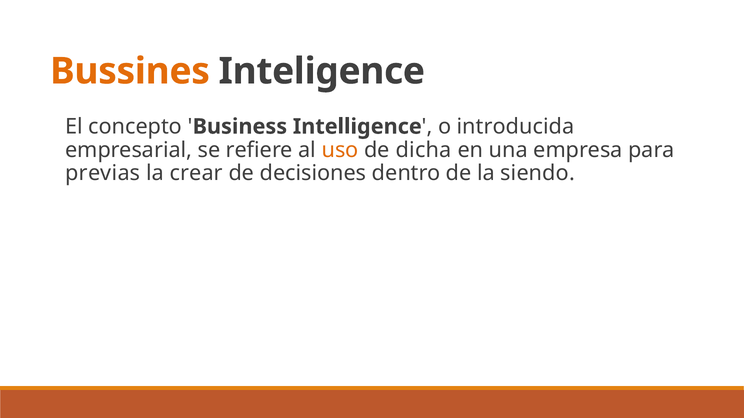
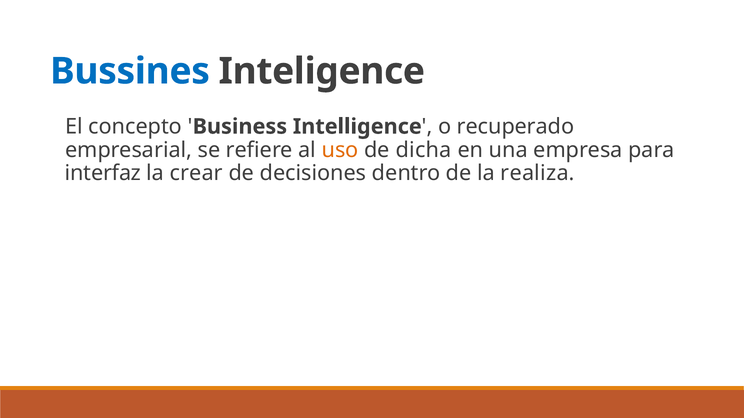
Bussines colour: orange -> blue (130, 71)
introducida: introducida -> recuperado (516, 127)
previas: previas -> interfaz (103, 174)
siendo: siendo -> realiza (538, 174)
